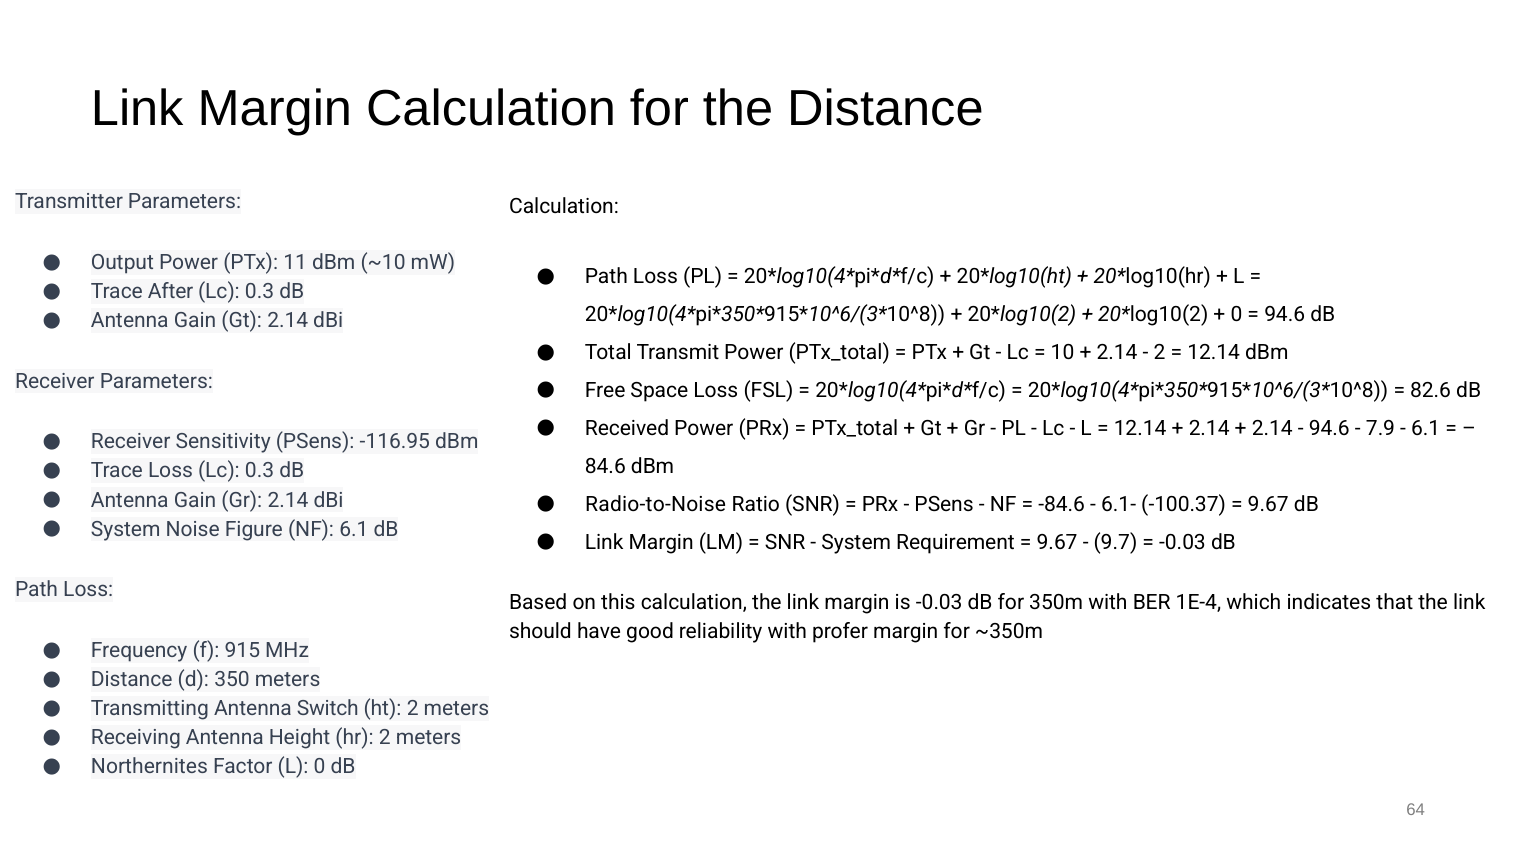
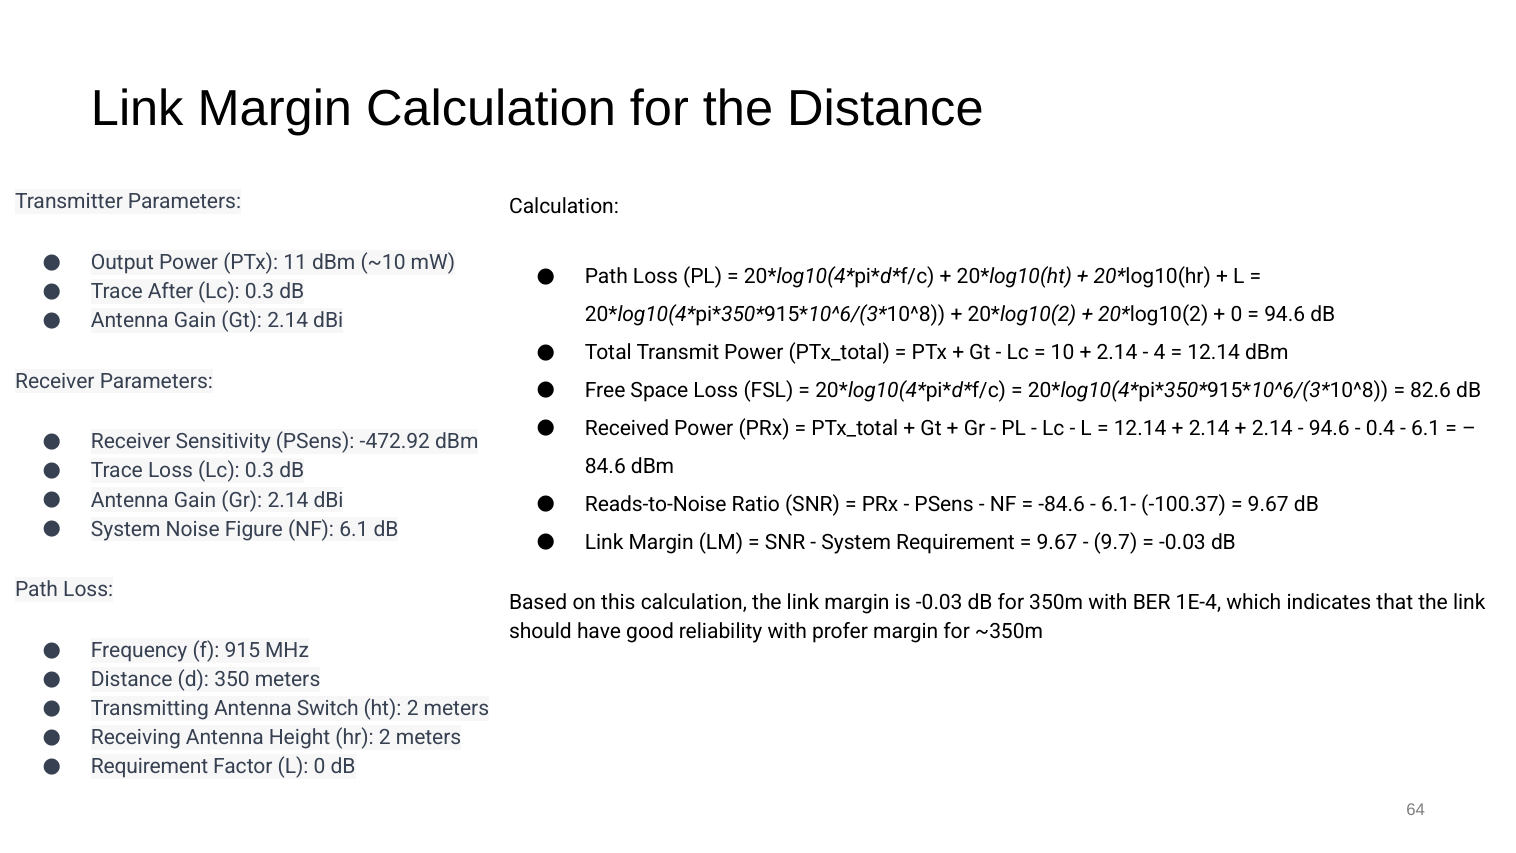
2: 2 -> 4 (1160, 352)
7.9: 7.9 -> 0.4 (1381, 428)
-116.95: -116.95 -> -472.92 (395, 442)
Radio-to-Noise: Radio-to-Noise -> Reads-to-Noise (656, 504)
Northernites: Northernites -> Requirement (150, 767)
